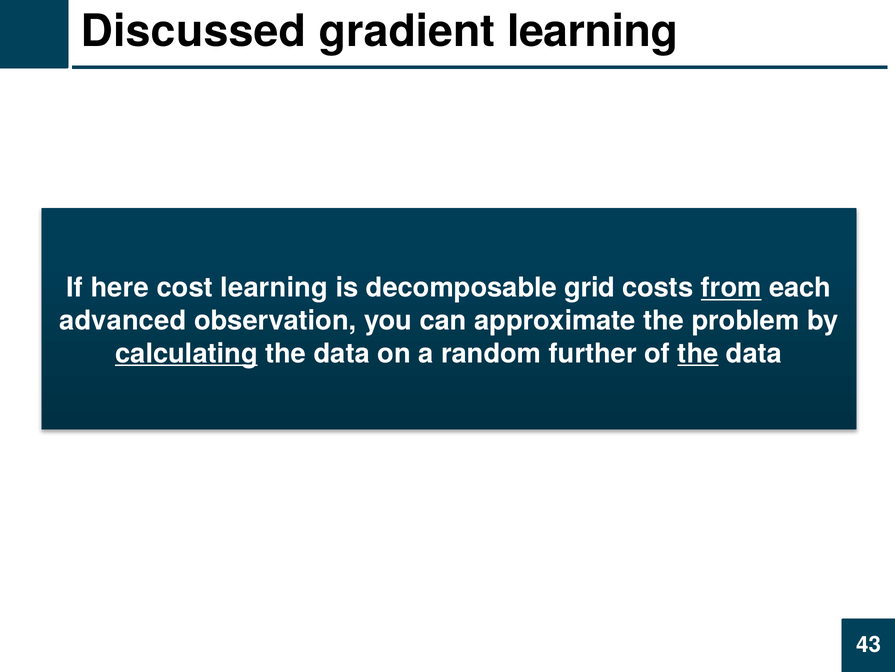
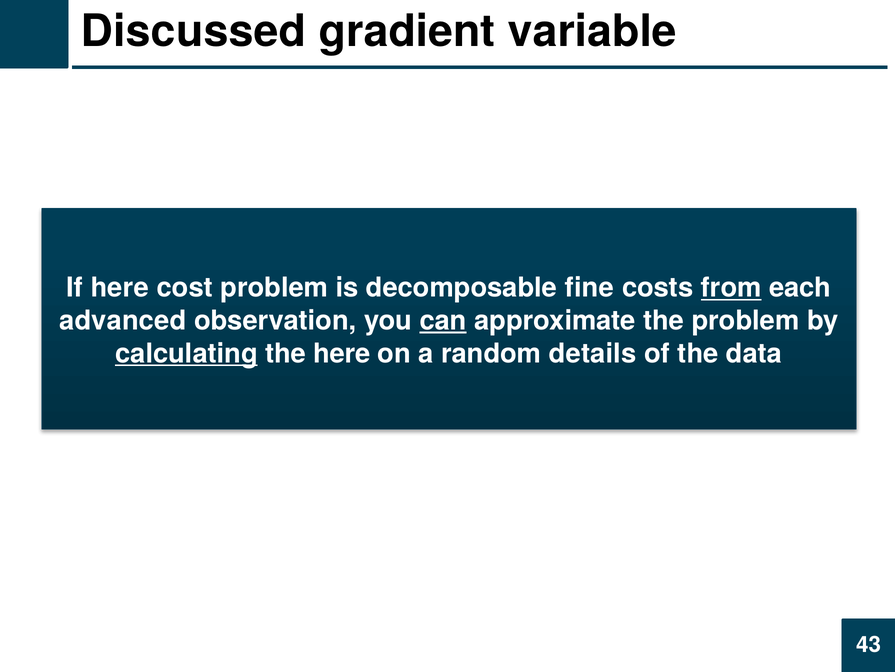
gradient learning: learning -> variable (592, 31)
cost learning: learning -> problem (274, 288)
grid: grid -> fine (589, 288)
can underline: none -> present (443, 320)
data: data -> here (342, 353)
further: further -> details (593, 353)
the underline: present -> none (698, 353)
